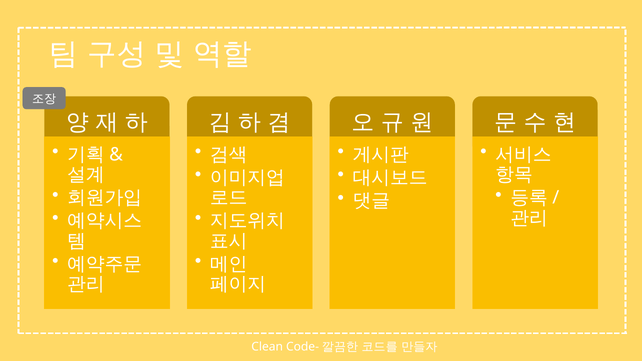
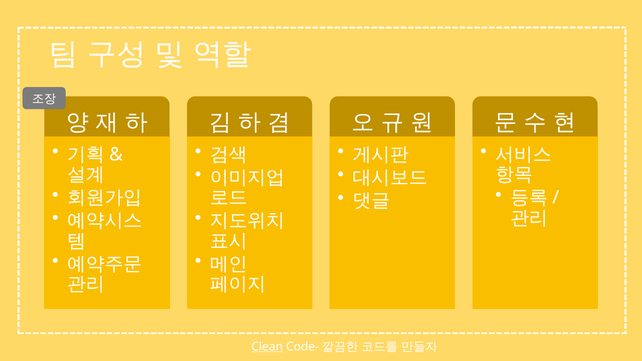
Clean underline: none -> present (267, 347)
